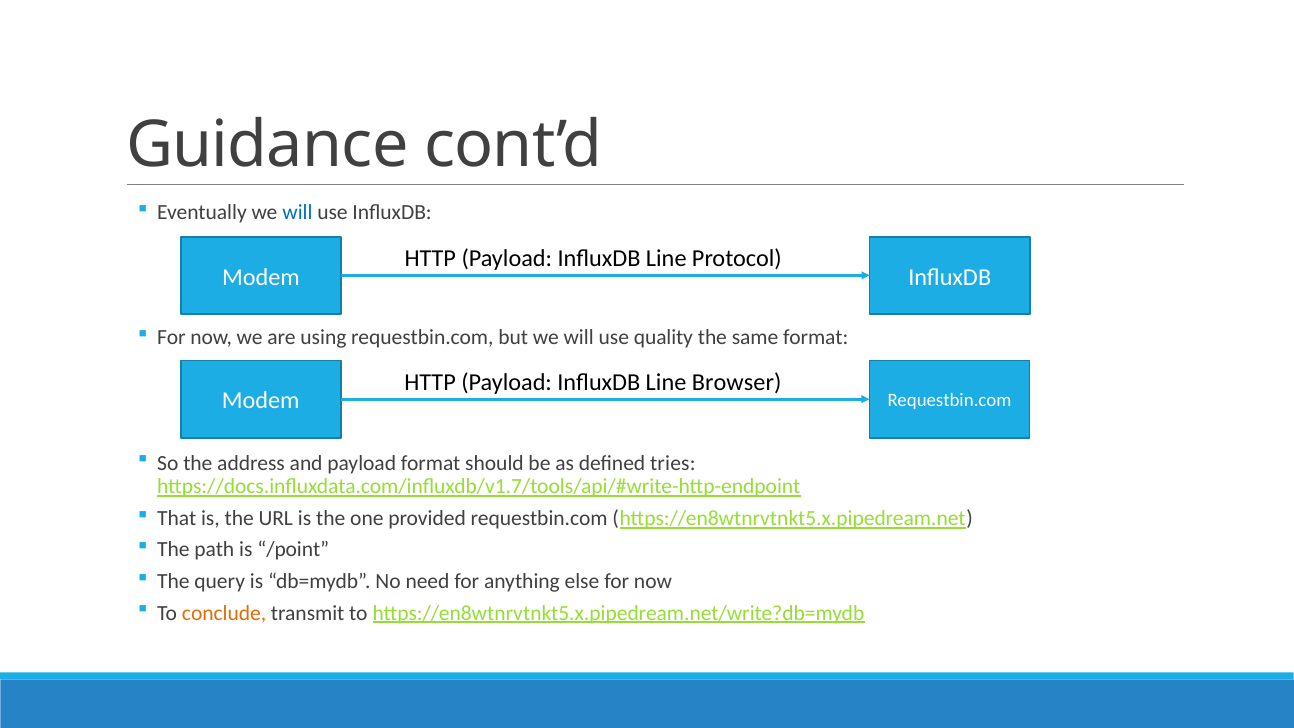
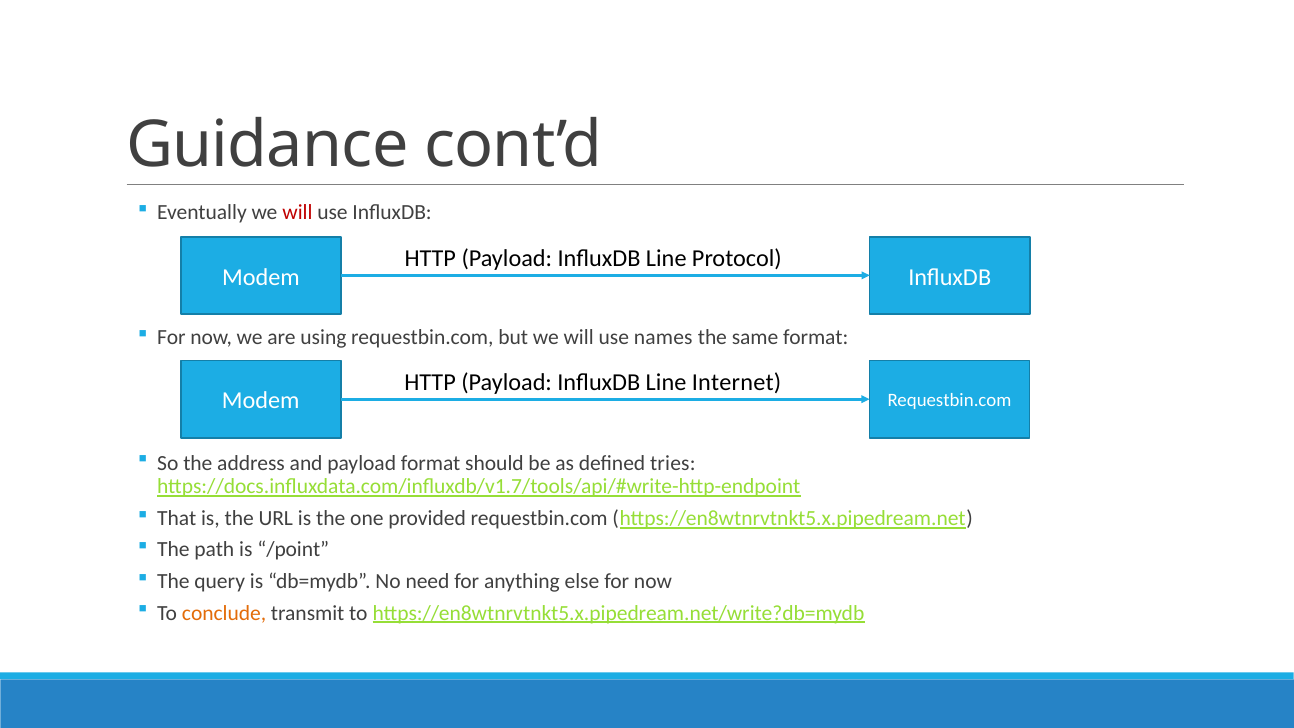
will colour: blue -> red (297, 212)
quality: quality -> names (663, 338)
Browser: Browser -> Internet (737, 382)
